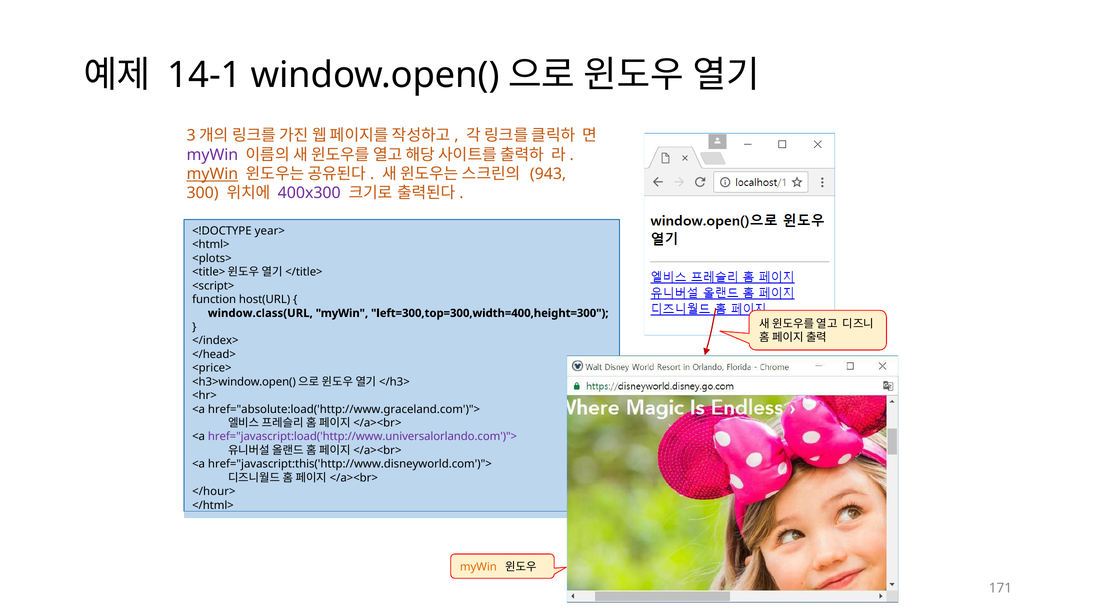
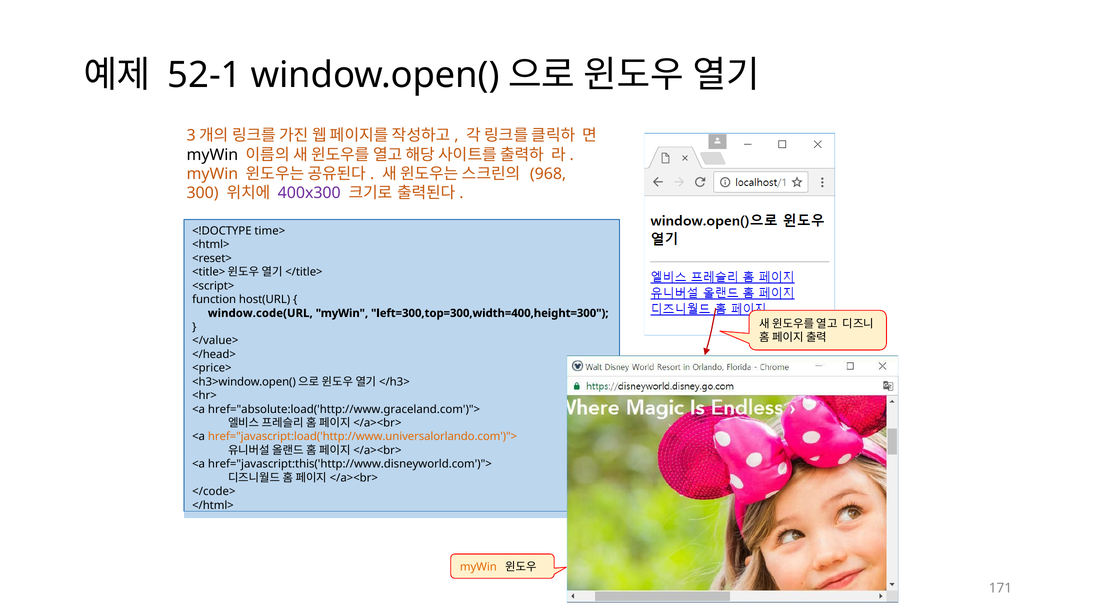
14-1: 14-1 -> 52-1 (204, 75)
myWin colour: purple -> black (212, 155)
myWin underline: present -> none (212, 174)
943: 943 -> 968 (548, 174)
year>: year> -> time> (270, 231)
<plots>: <plots> -> <reset> (212, 258)
window.class(URL: window.class(URL -> window.code(URL (260, 313)
</index>: </index> -> </value> (215, 341)
href="javascript:load('http://www.universalorlando.com')"> colour: purple -> orange (363, 437)
</hour>: </hour> -> </code> (214, 492)
